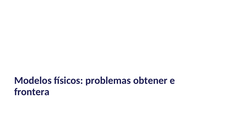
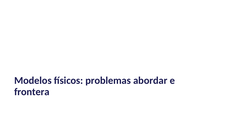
obtener: obtener -> abordar (150, 80)
